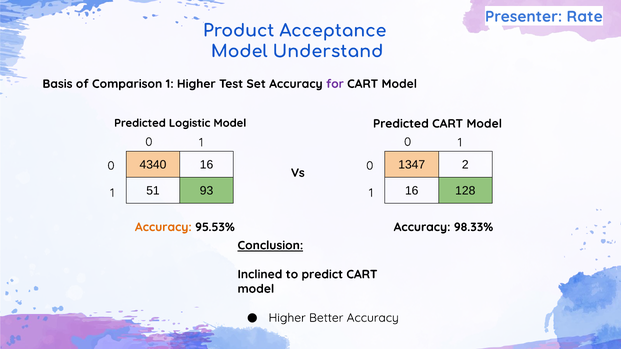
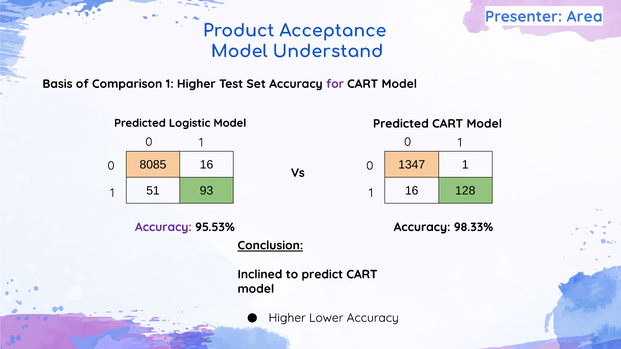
Rate: Rate -> Area (585, 17)
4340: 4340 -> 8085 (153, 165)
1347 2: 2 -> 1 (465, 165)
Accuracy colour: orange -> purple (163, 227)
Better: Better -> Lower (326, 318)
